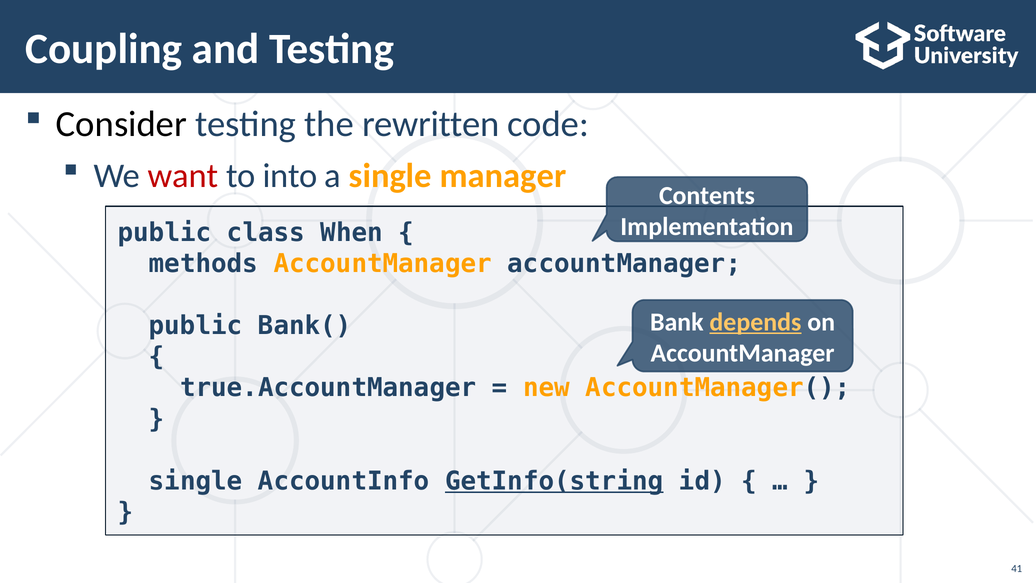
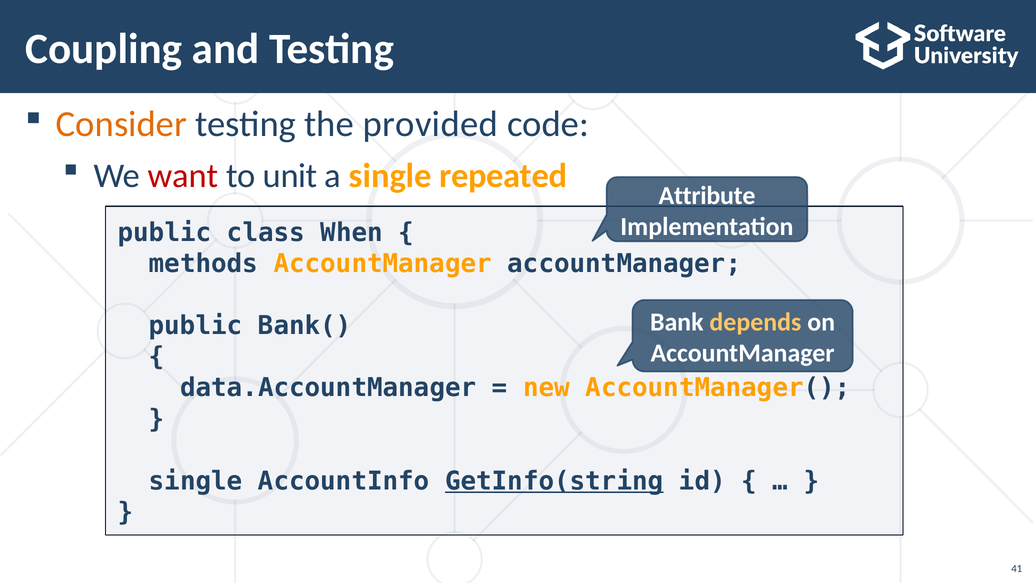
Consider colour: black -> orange (121, 124)
rewritten: rewritten -> provided (430, 124)
into: into -> unit (290, 176)
manager: manager -> repeated (503, 176)
Contents: Contents -> Attribute (707, 195)
depends underline: present -> none (755, 322)
true.AccountManager: true.AccountManager -> data.AccountManager (328, 388)
